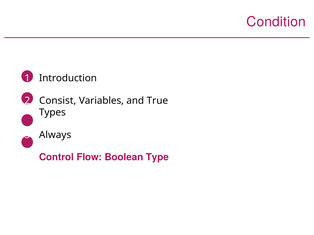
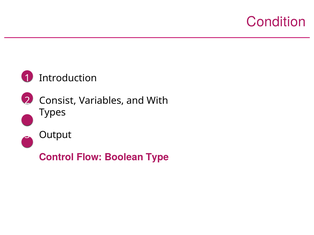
True: True -> With (157, 101)
Always: Always -> Output (55, 135)
